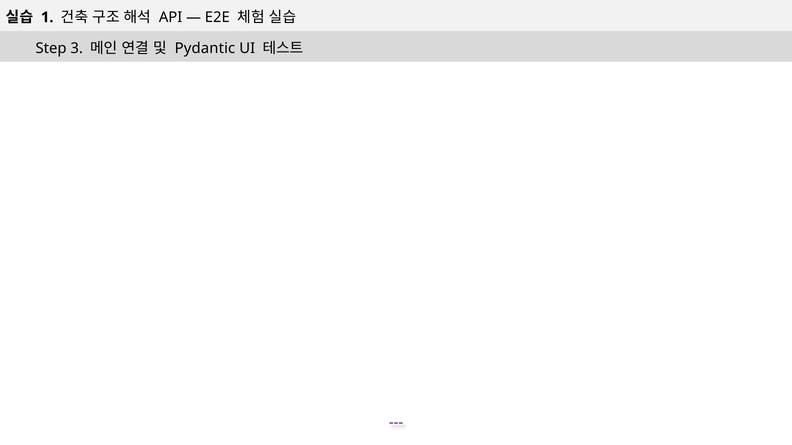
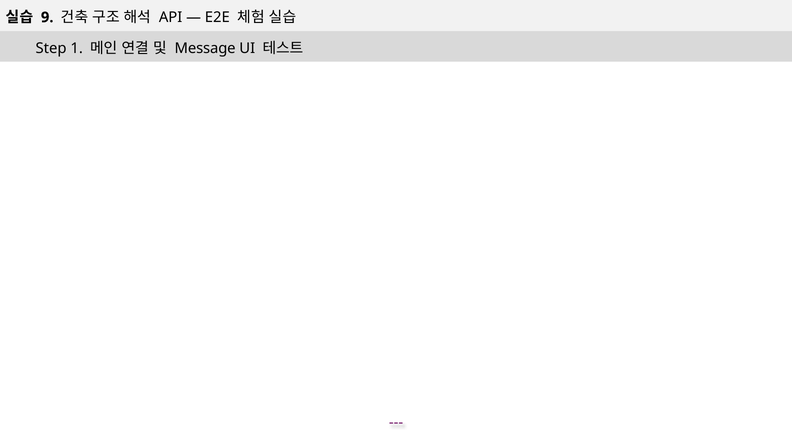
1: 1 -> 9 (47, 17)
3: 3 -> 1 (77, 49)
Pydantic: Pydantic -> Message (205, 49)
